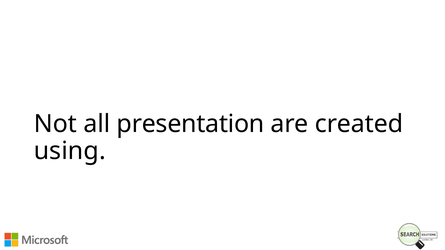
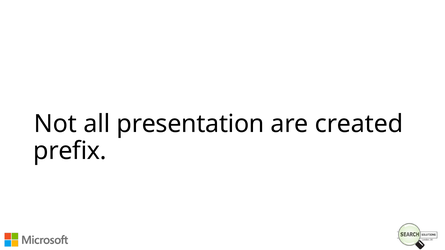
using: using -> prefix (70, 151)
